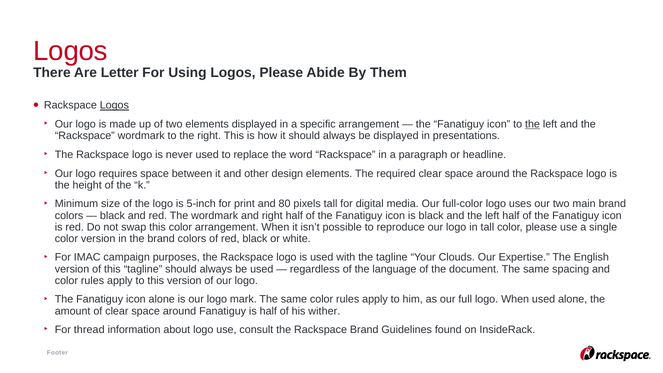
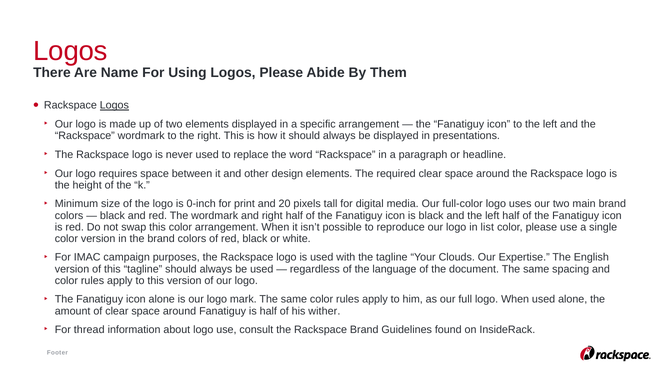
Letter: Letter -> Name (120, 73)
the underline: present -> none (533, 124)
5-inch: 5-inch -> 0-inch (201, 204)
80: 80 -> 20 (285, 204)
in tall: tall -> list (487, 227)
